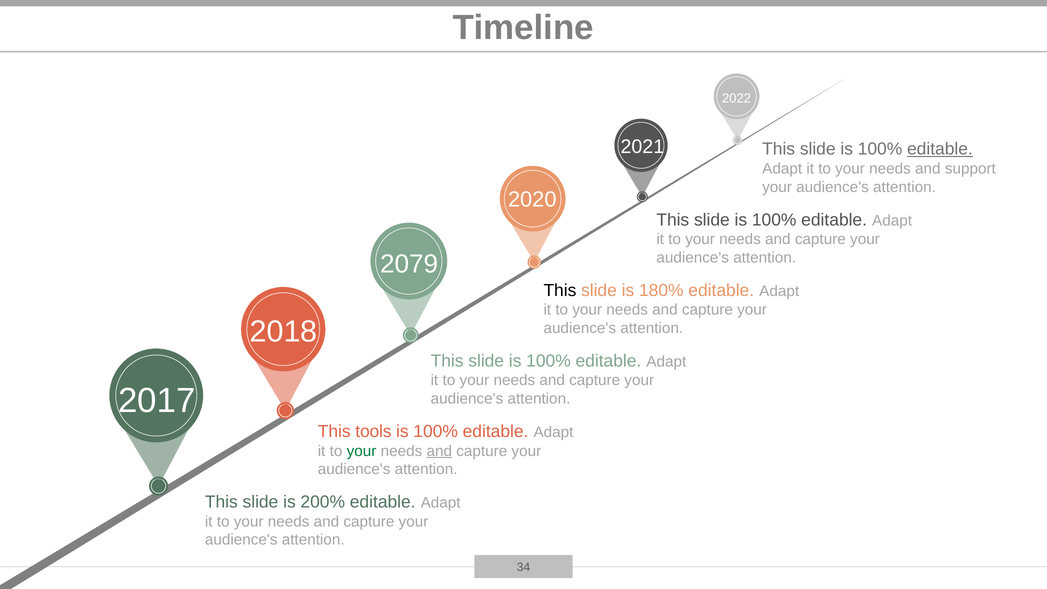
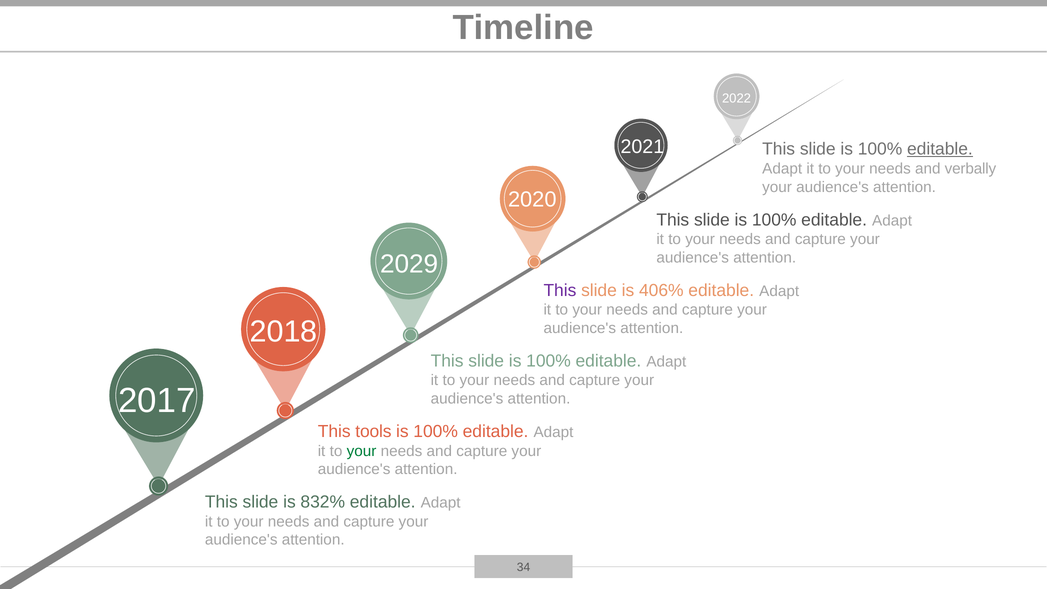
support: support -> verbally (970, 169)
2079: 2079 -> 2029 (409, 264)
This colour: black -> purple (560, 290)
180%: 180% -> 406% (661, 290)
and underline: present -> none (439, 451)
200%: 200% -> 832% (323, 502)
